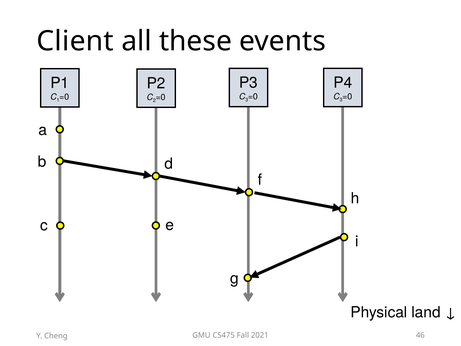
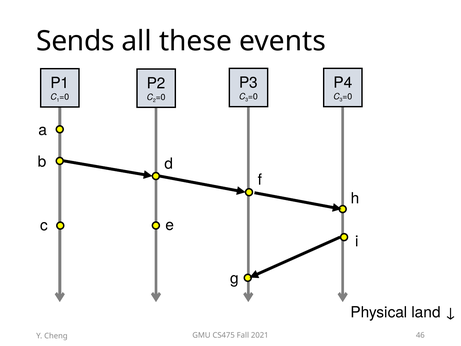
Client: Client -> Sends (75, 41)
